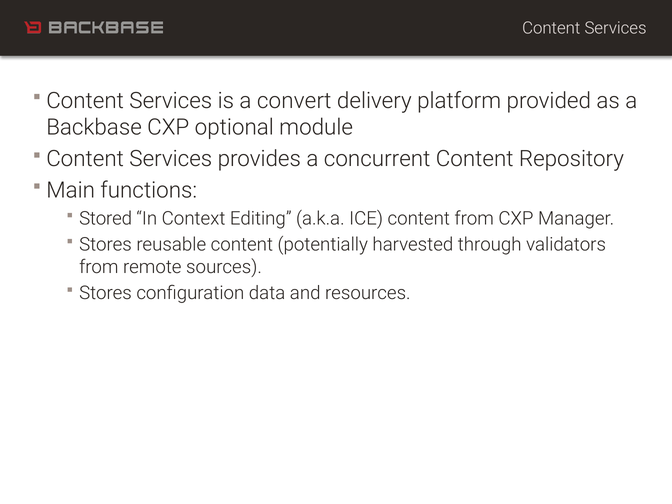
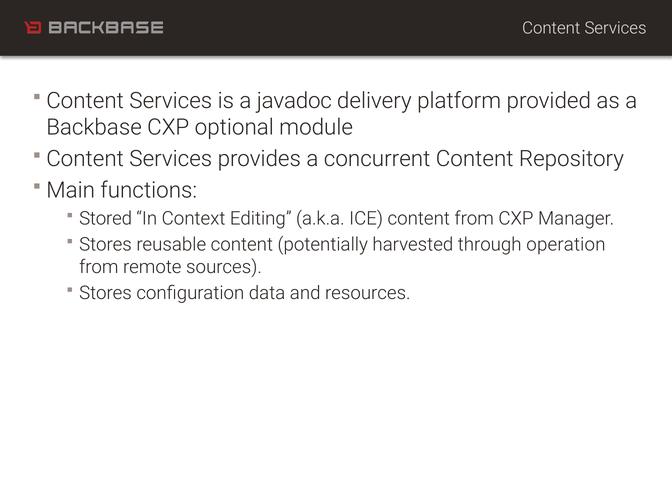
convert: convert -> javadoc (294, 101)
validators: validators -> operation (566, 245)
